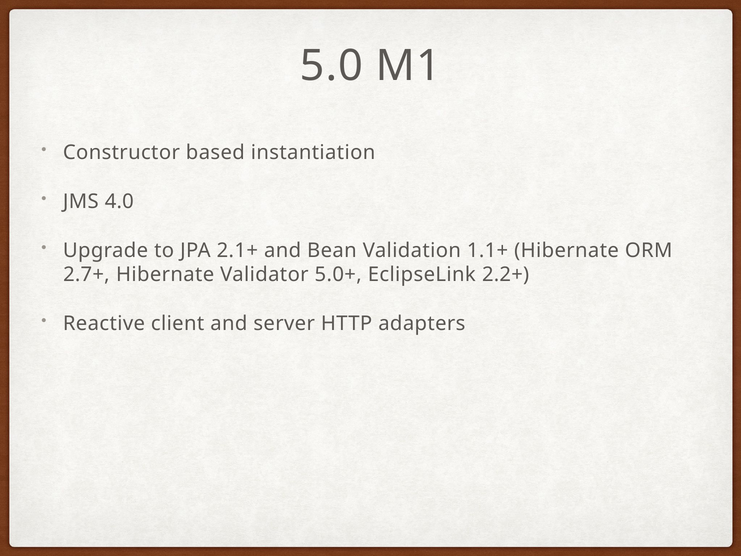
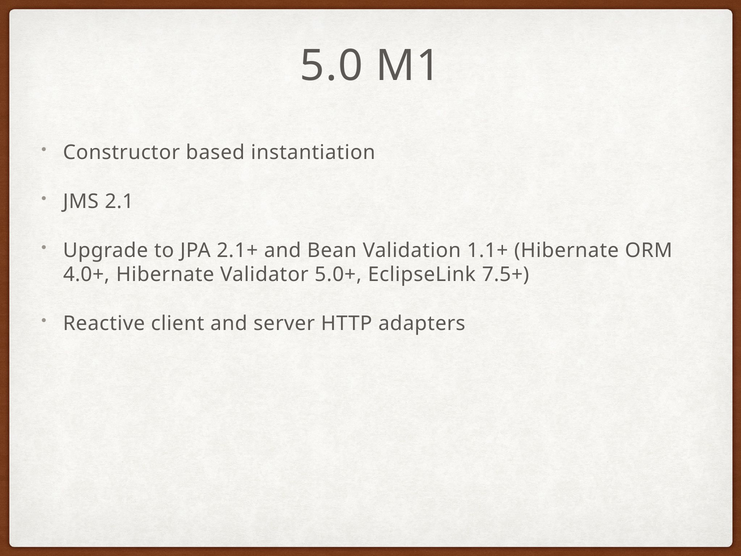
4.0: 4.0 -> 2.1 (119, 201)
2.7+: 2.7+ -> 4.0+ (86, 275)
2.2+: 2.2+ -> 7.5+ (506, 275)
